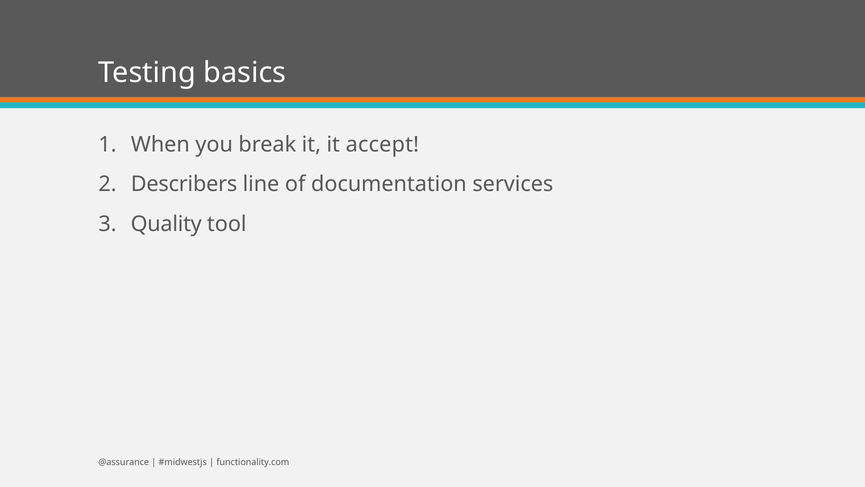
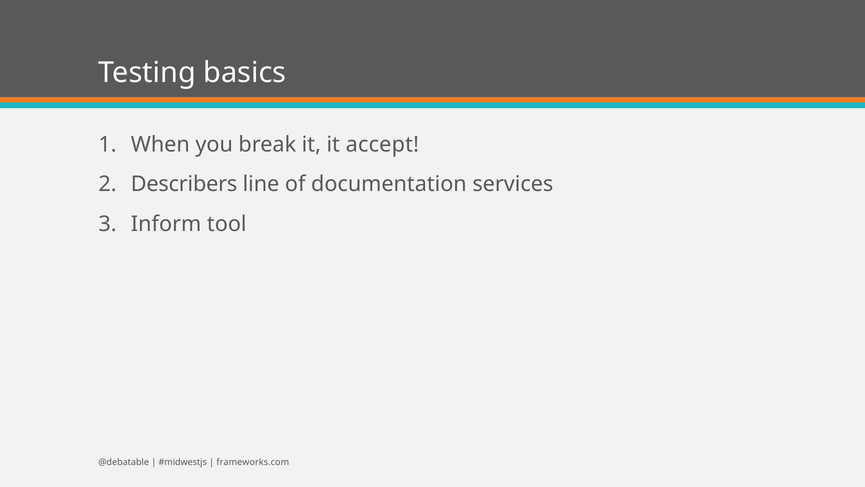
Quality: Quality -> Inform (166, 224)
@assurance: @assurance -> @debatable (124, 462)
functionality.com: functionality.com -> frameworks.com (253, 462)
